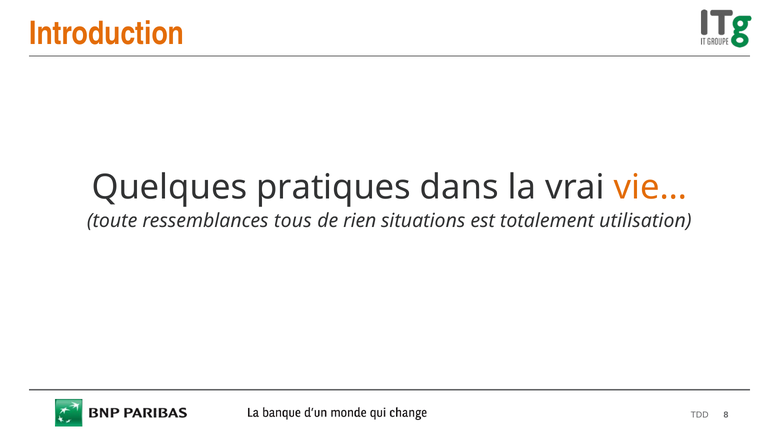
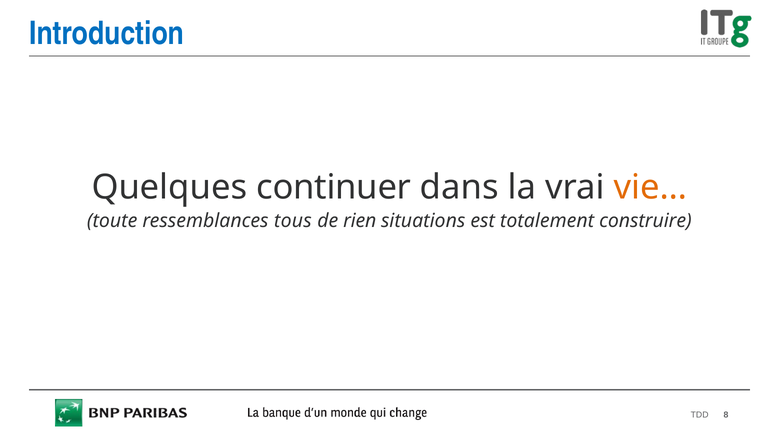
Introduction colour: orange -> blue (107, 33)
pratiques: pratiques -> continuer (334, 187)
utilisation: utilisation -> construire (645, 221)
